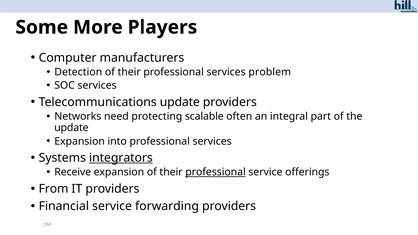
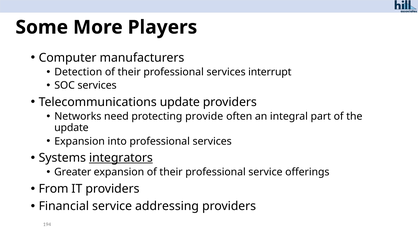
problem: problem -> interrupt (270, 72)
scalable: scalable -> provide (204, 117)
Receive: Receive -> Greater (73, 172)
professional underline: present -> none (216, 172)
forwarding: forwarding -> addressing (167, 206)
